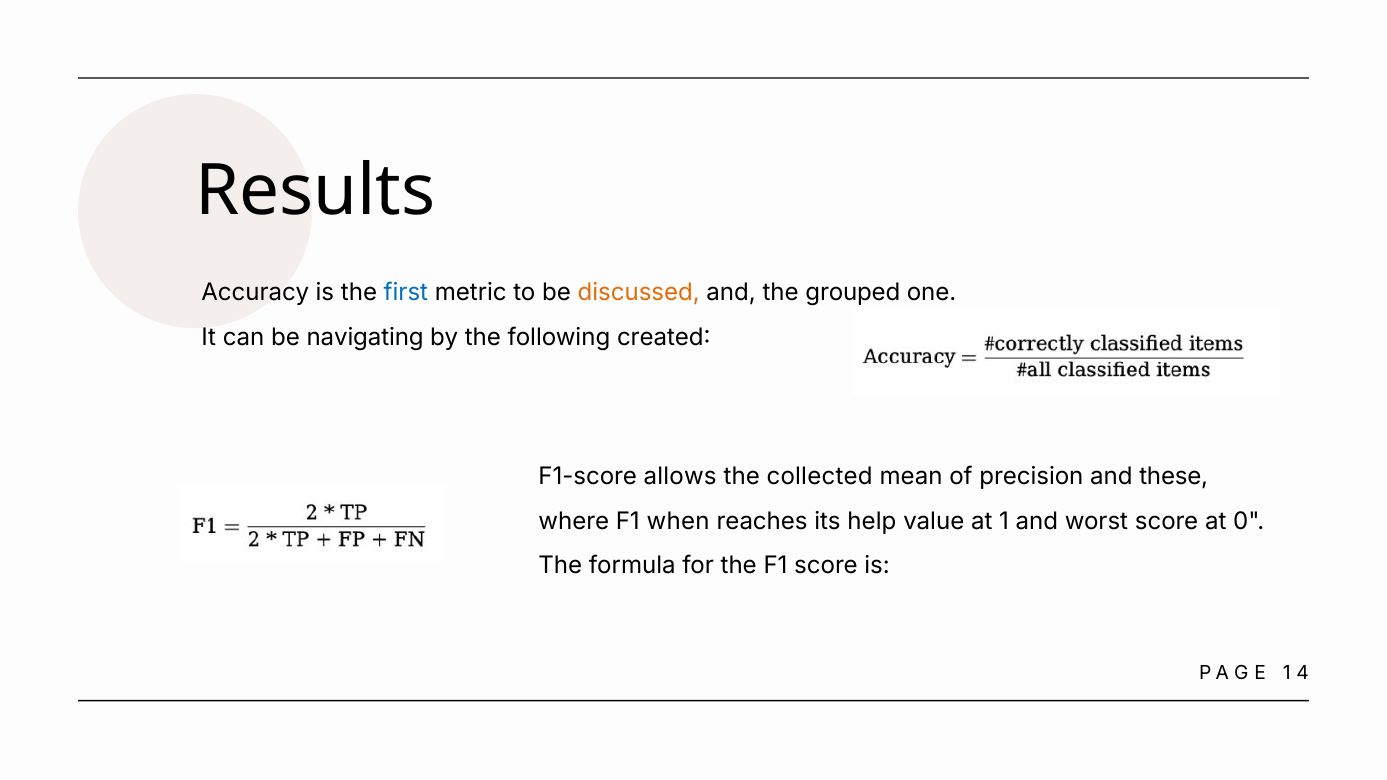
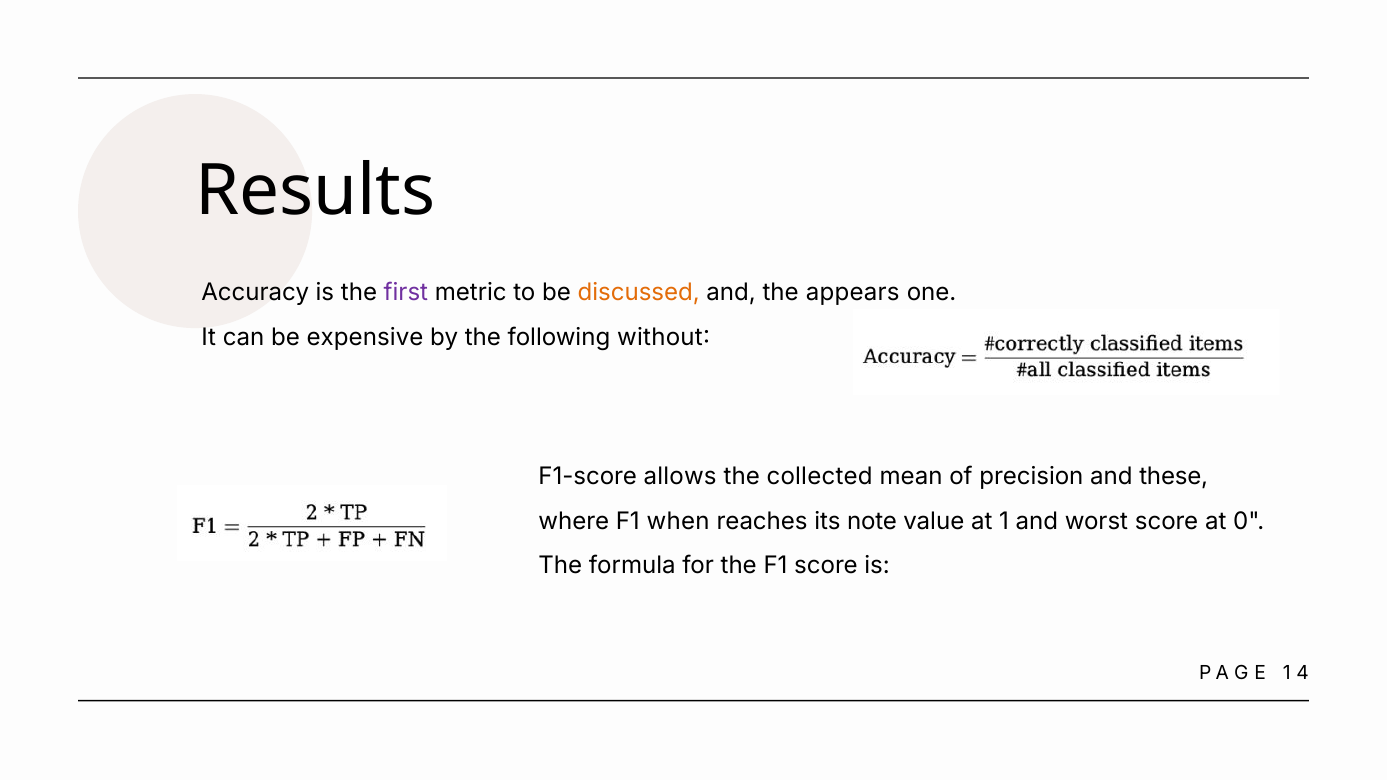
first colour: blue -> purple (406, 293)
grouped: grouped -> appears (853, 293)
navigating: navigating -> expensive (365, 337)
created: created -> without (664, 337)
help: help -> note (872, 521)
